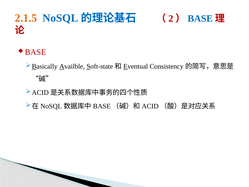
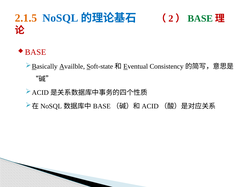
BASE colour: blue -> green (200, 18)
